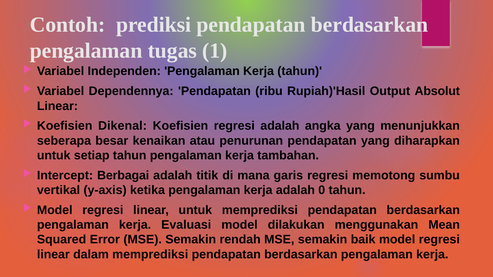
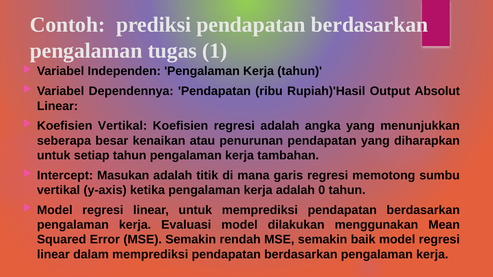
Koefisien Dikenal: Dikenal -> Vertikal (123, 126)
Berbagai: Berbagai -> Masukan (123, 175)
